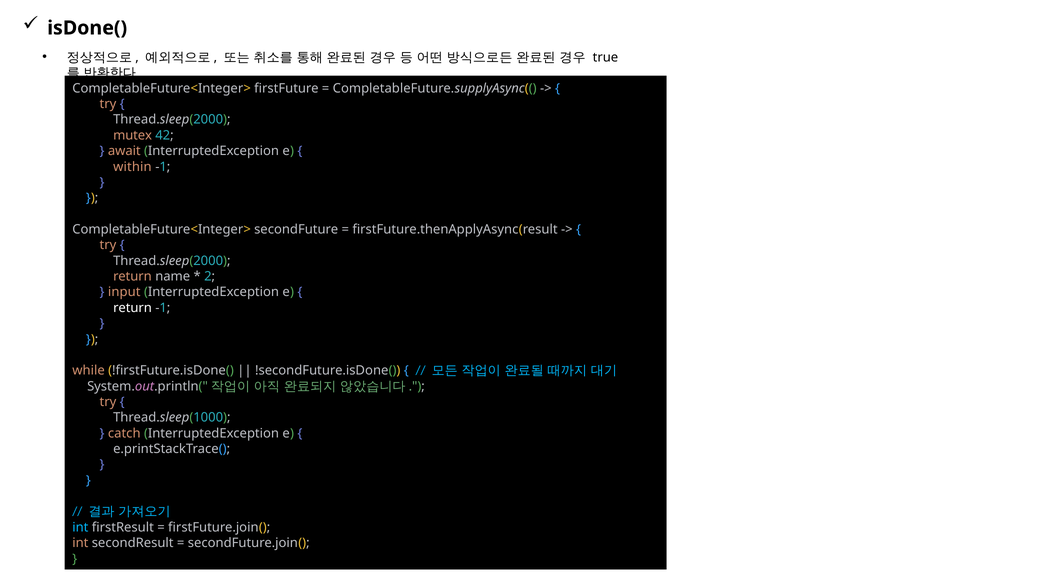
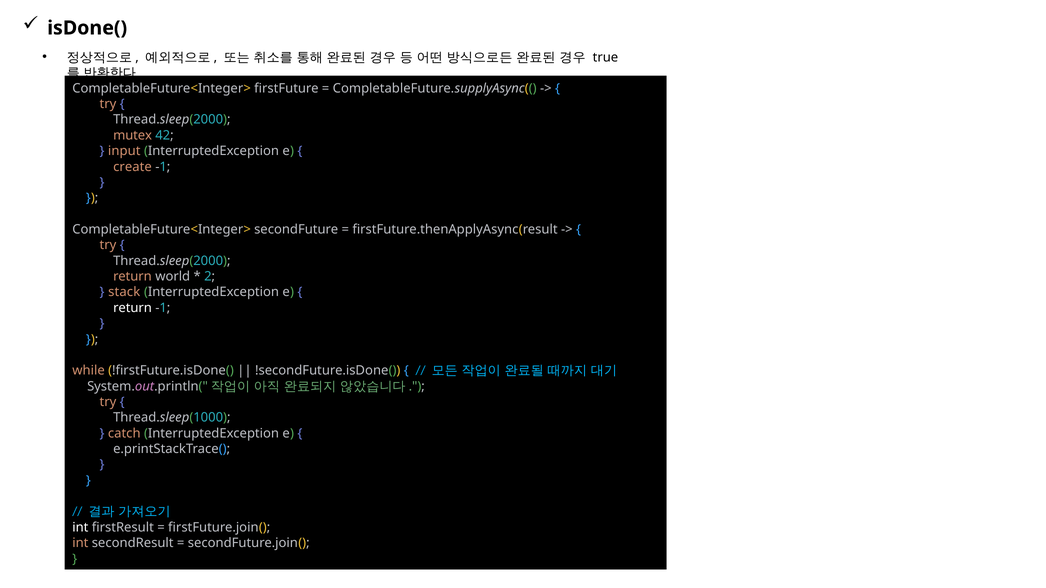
await: await -> input (124, 151)
within: within -> create (132, 167)
name: name -> world (173, 277)
input: input -> stack (124, 292)
int colour: light blue -> white (80, 528)
